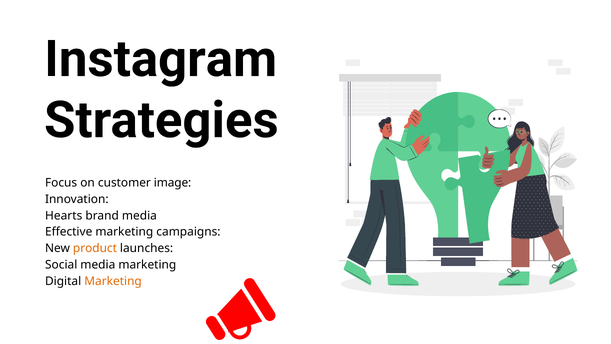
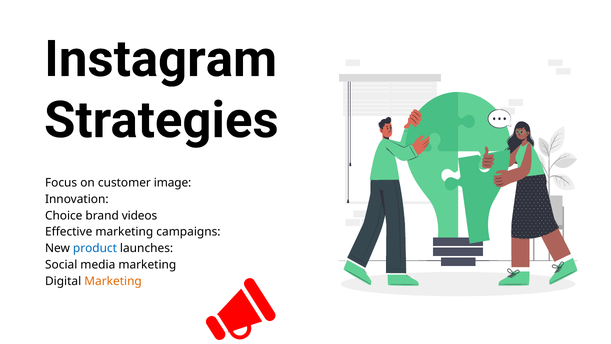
Hearts: Hearts -> Choice (64, 215)
brand media: media -> videos (140, 215)
product colour: orange -> blue (95, 248)
